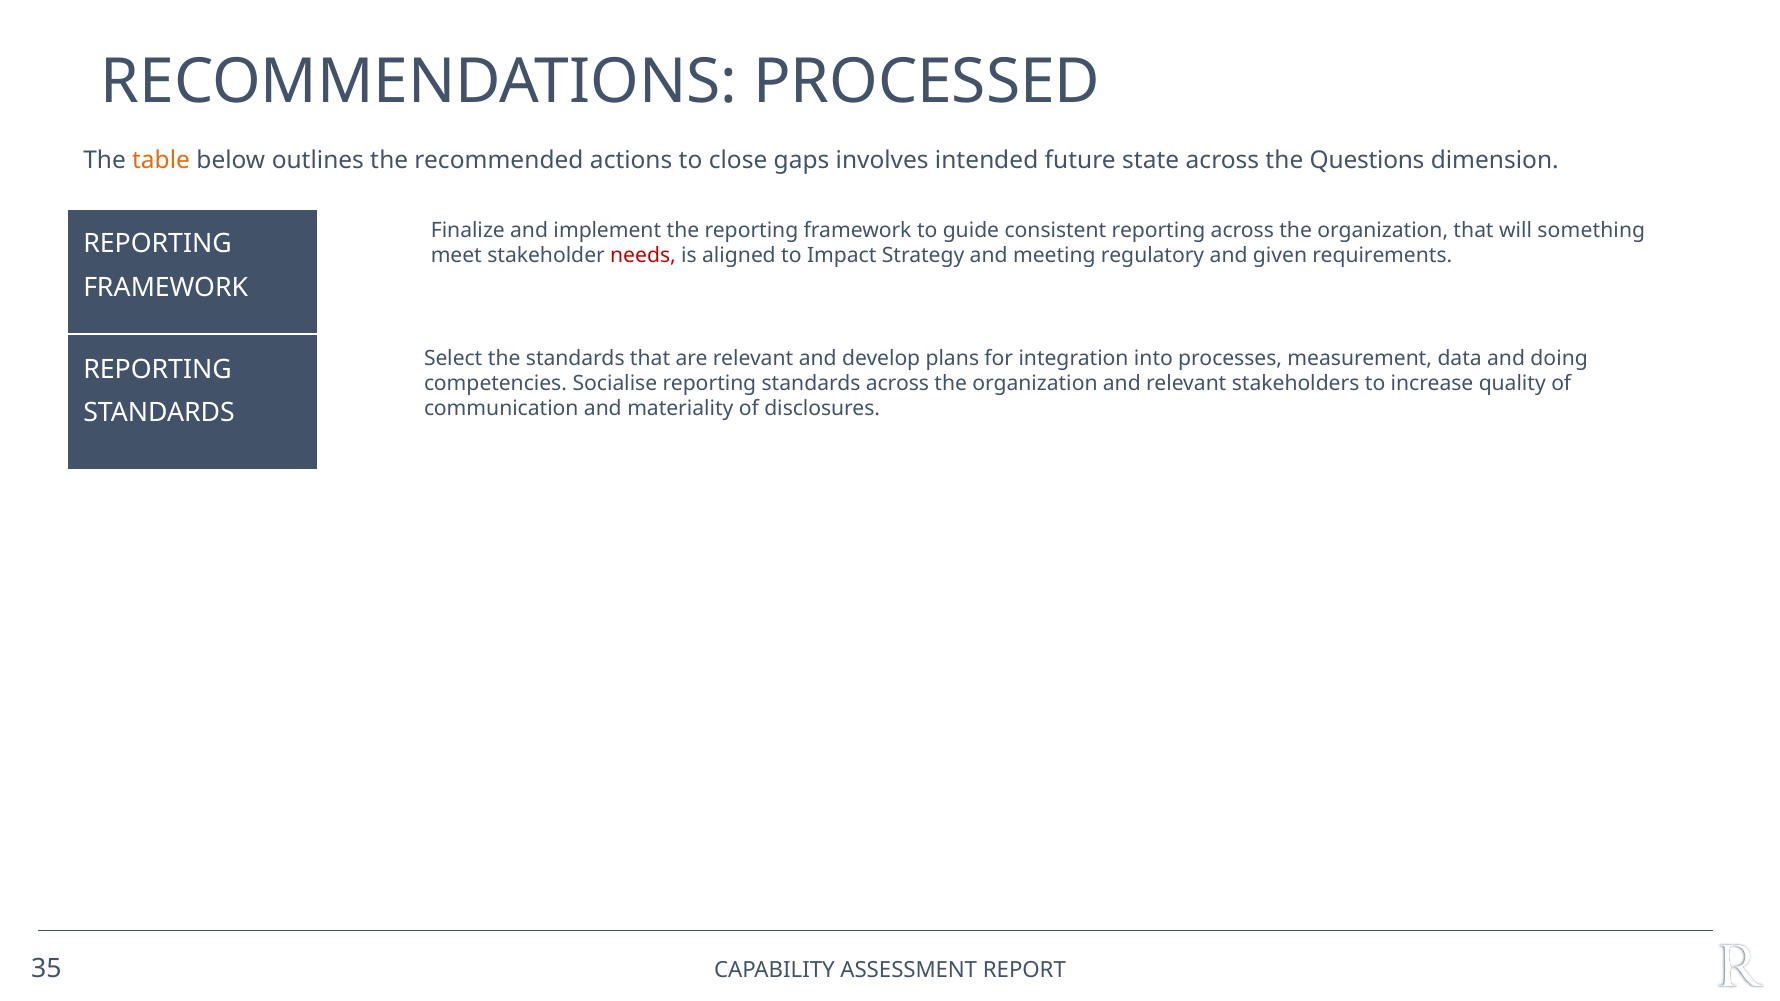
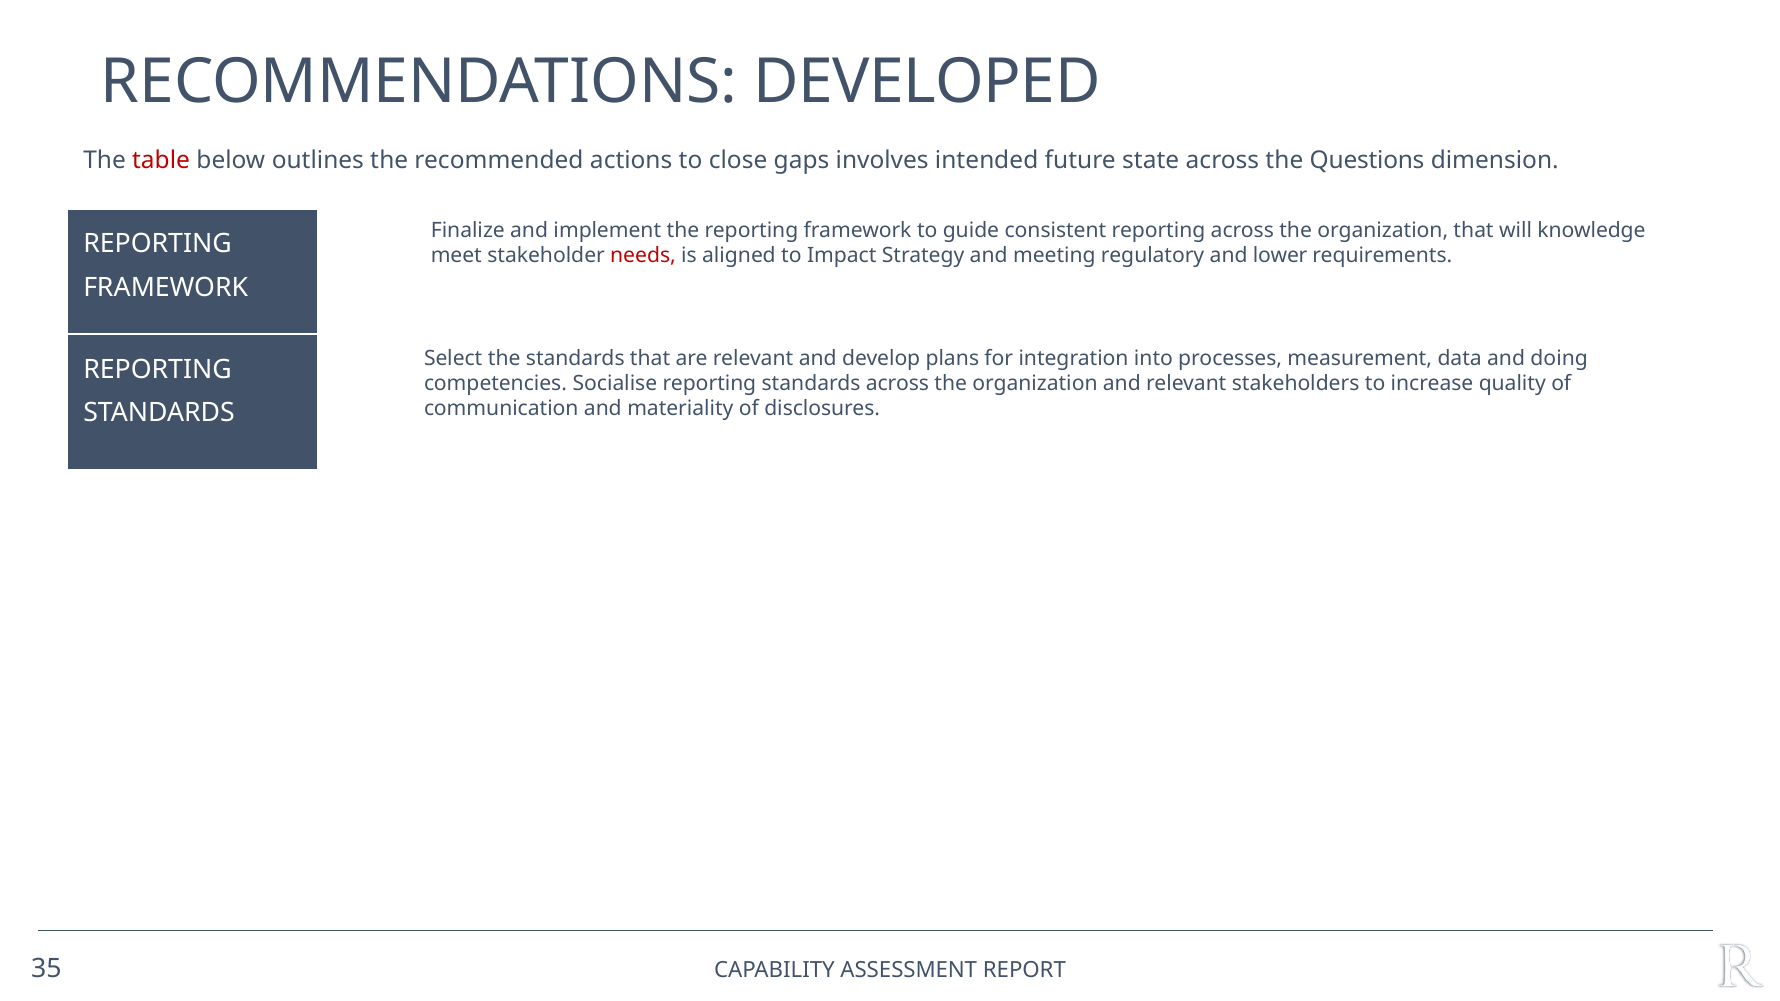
PROCESSED: PROCESSED -> DEVELOPED (927, 82)
table colour: orange -> red (161, 160)
something: something -> knowledge (1591, 230)
given: given -> lower (1280, 256)
